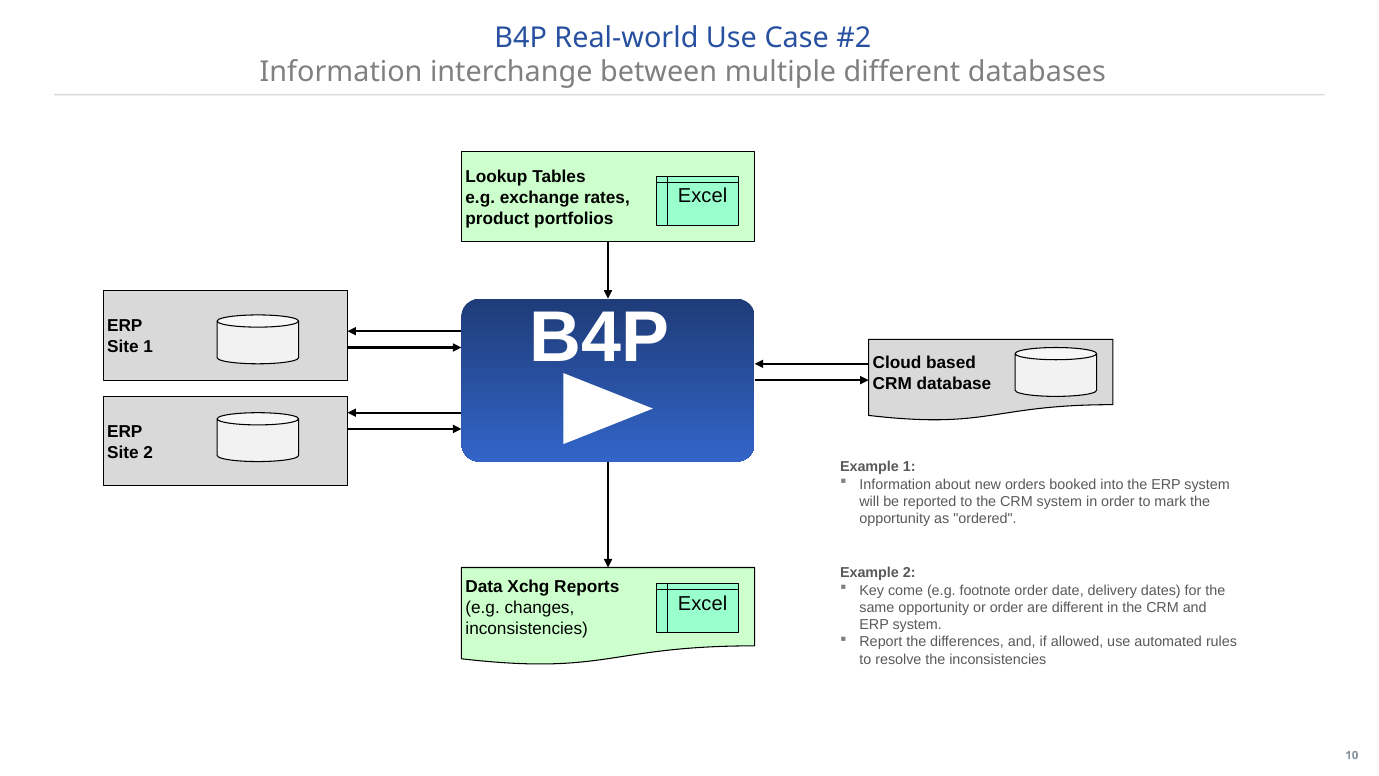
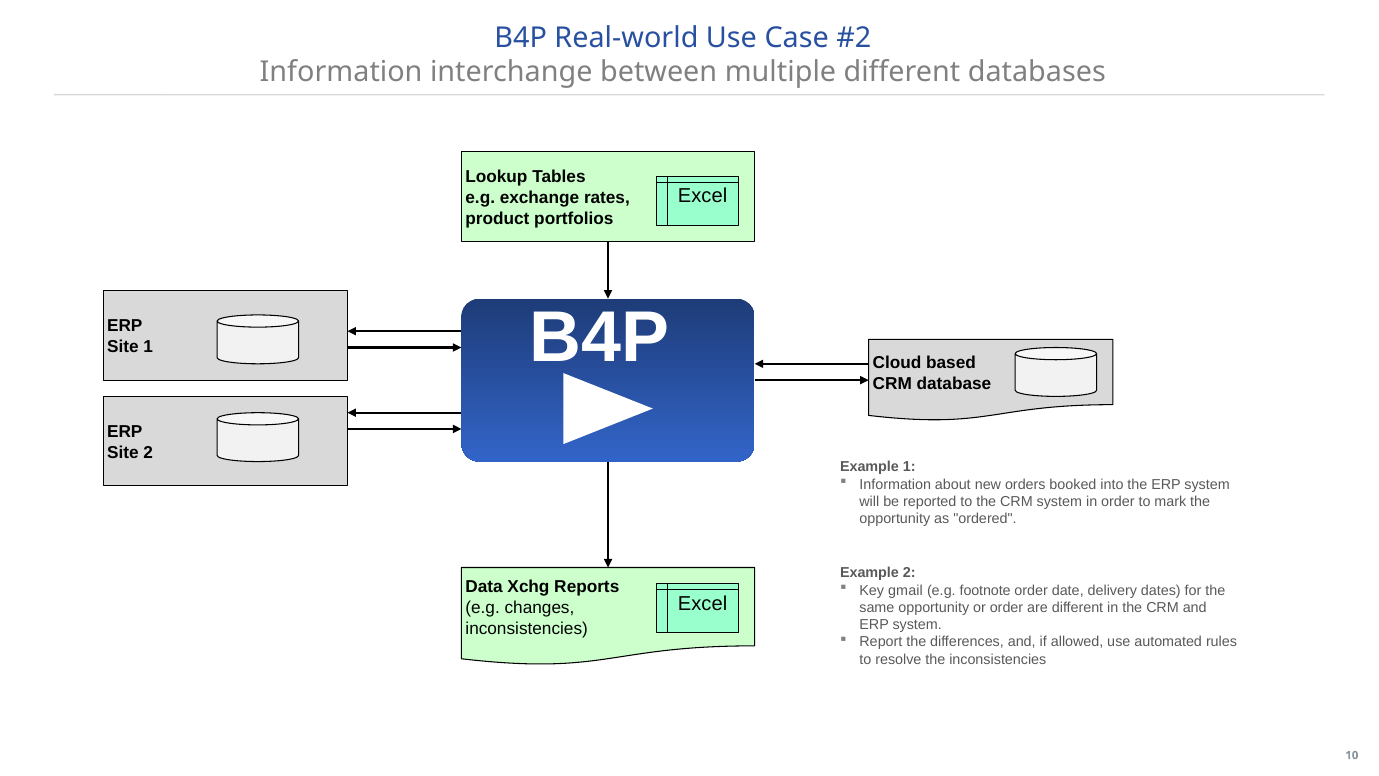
come: come -> gmail (905, 590)
